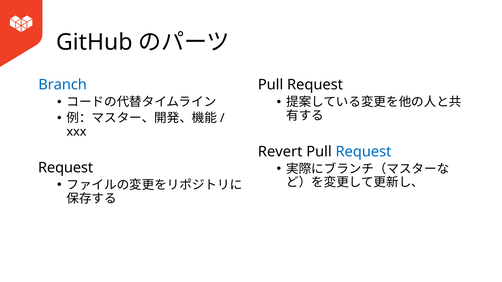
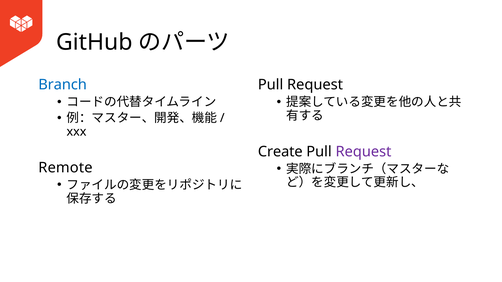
Revert: Revert -> Create (280, 152)
Request colour: blue -> purple (363, 152)
Request: Request -> Remote (65, 168)
